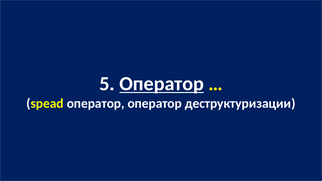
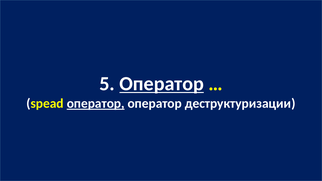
оператор underline: none -> present (96, 104)
